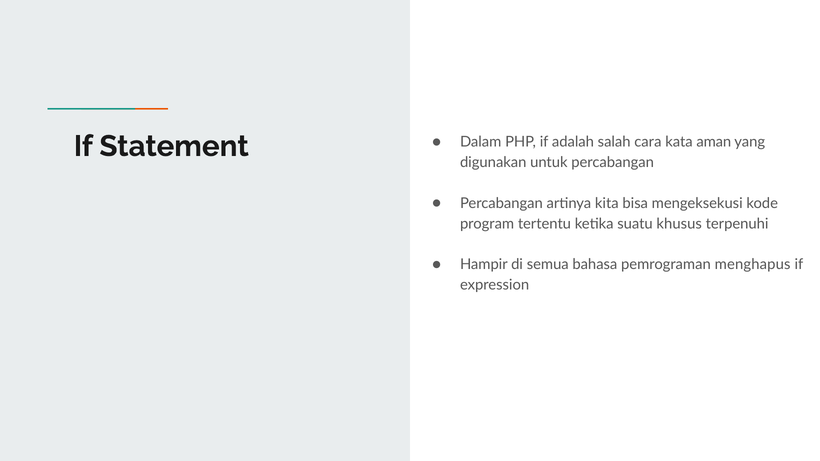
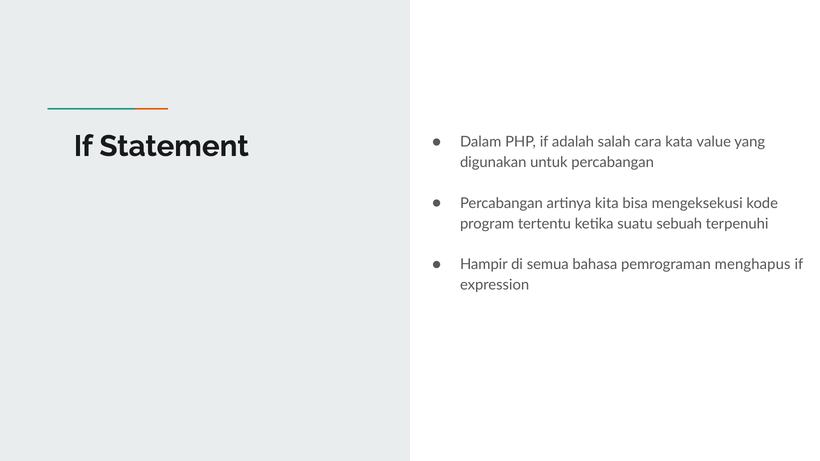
aman: aman -> value (714, 142)
khusus: khusus -> sebuah (679, 224)
